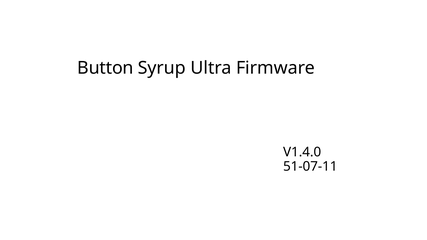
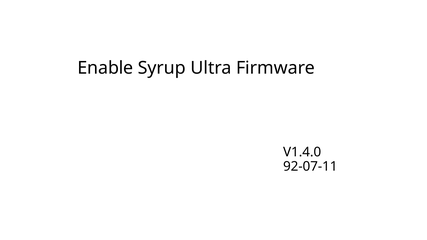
Button: Button -> Enable (105, 68)
51-07-11: 51-07-11 -> 92-07-11 (310, 167)
